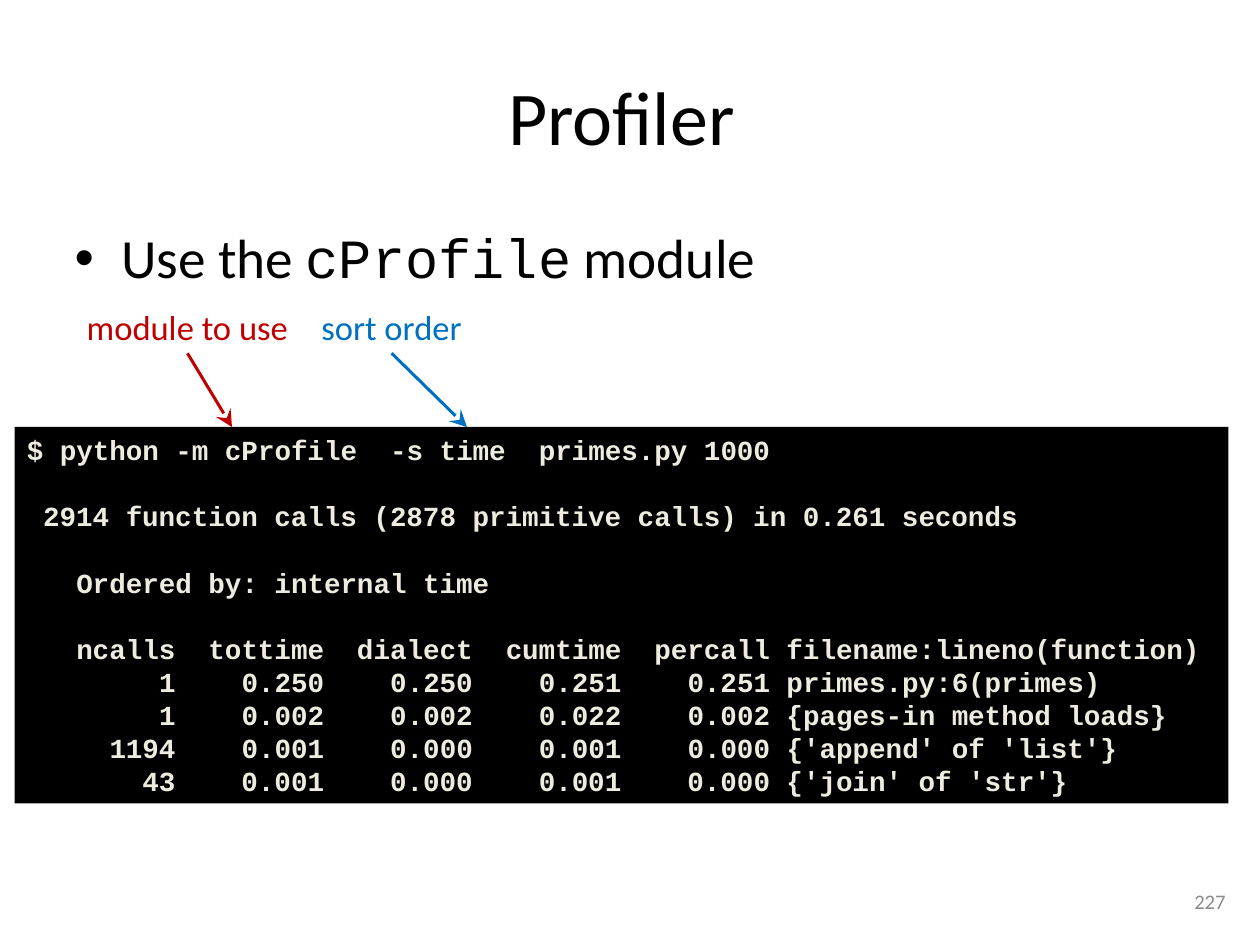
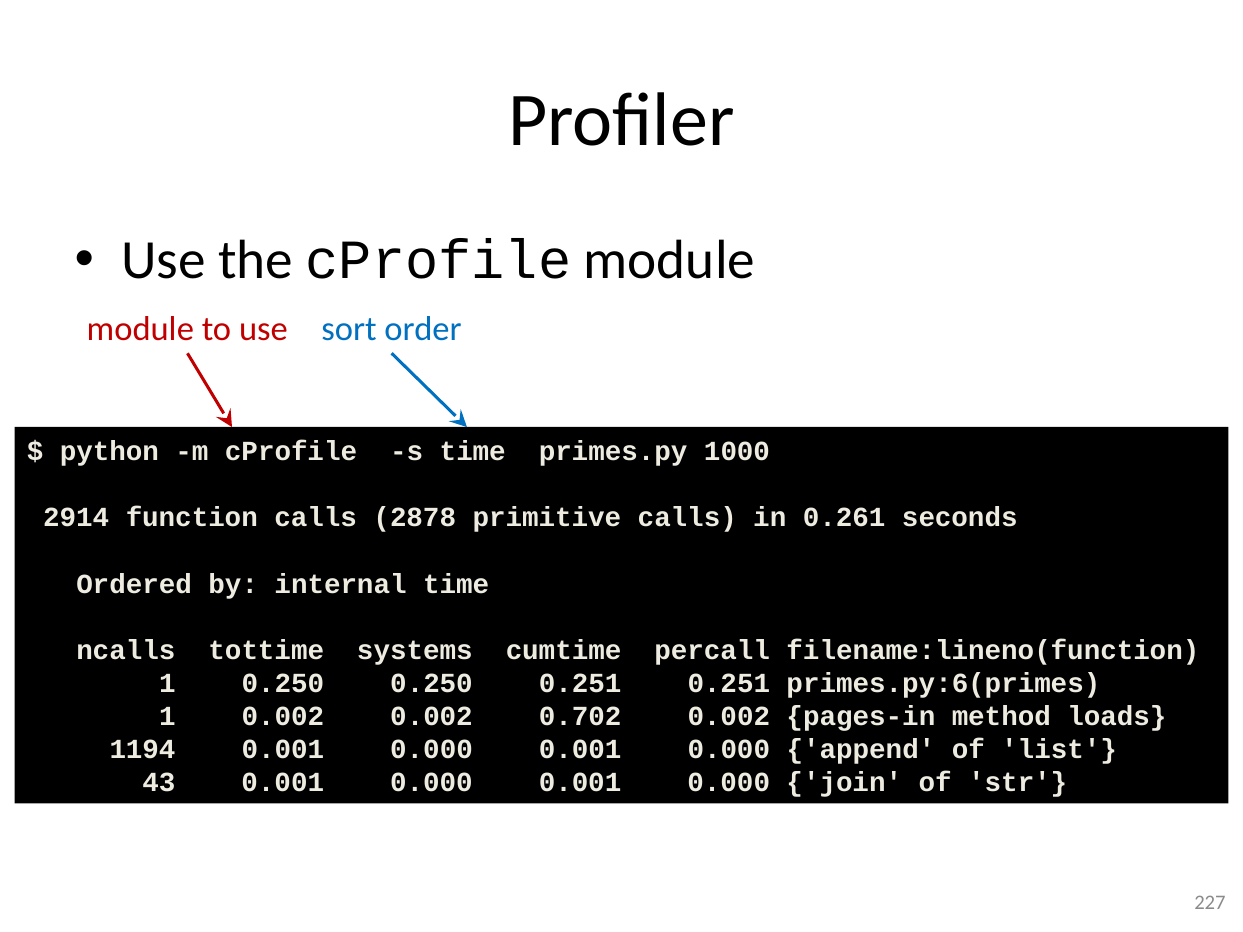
dialect: dialect -> systems (415, 650)
0.022: 0.022 -> 0.702 (580, 717)
